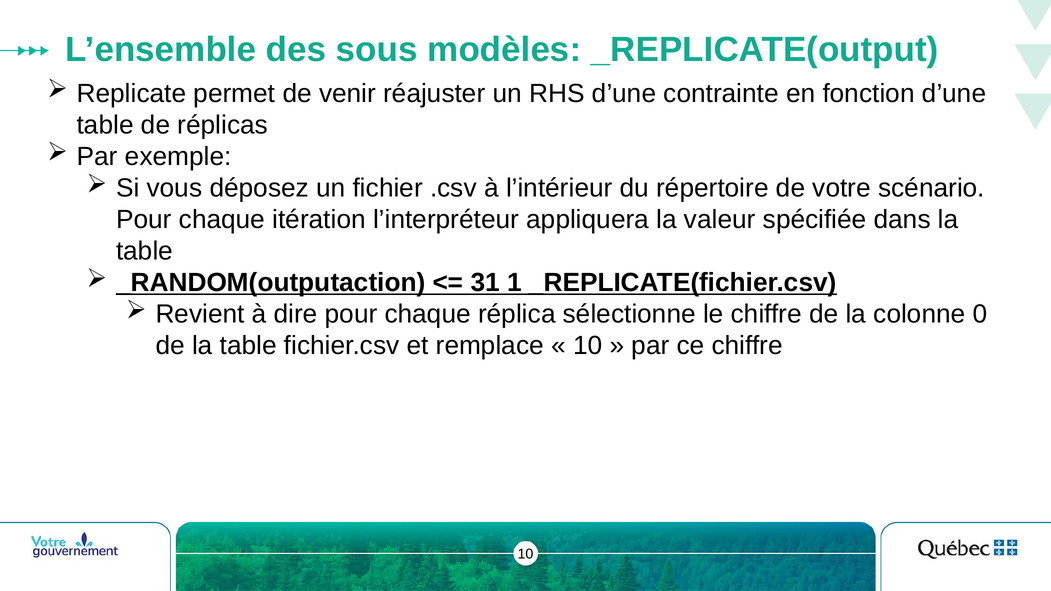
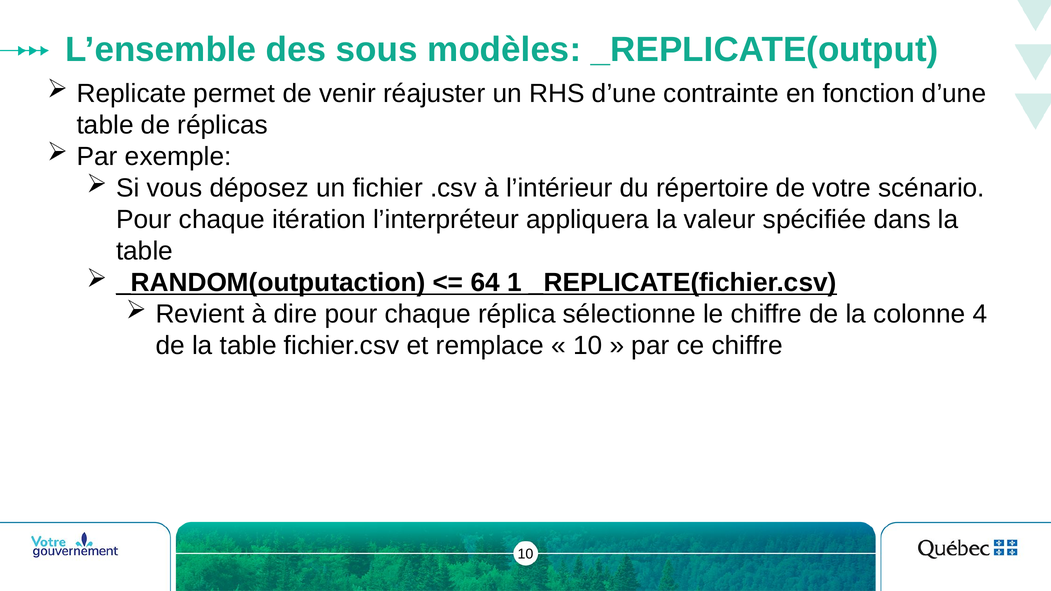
31: 31 -> 64 (485, 283)
0: 0 -> 4 (980, 314)
